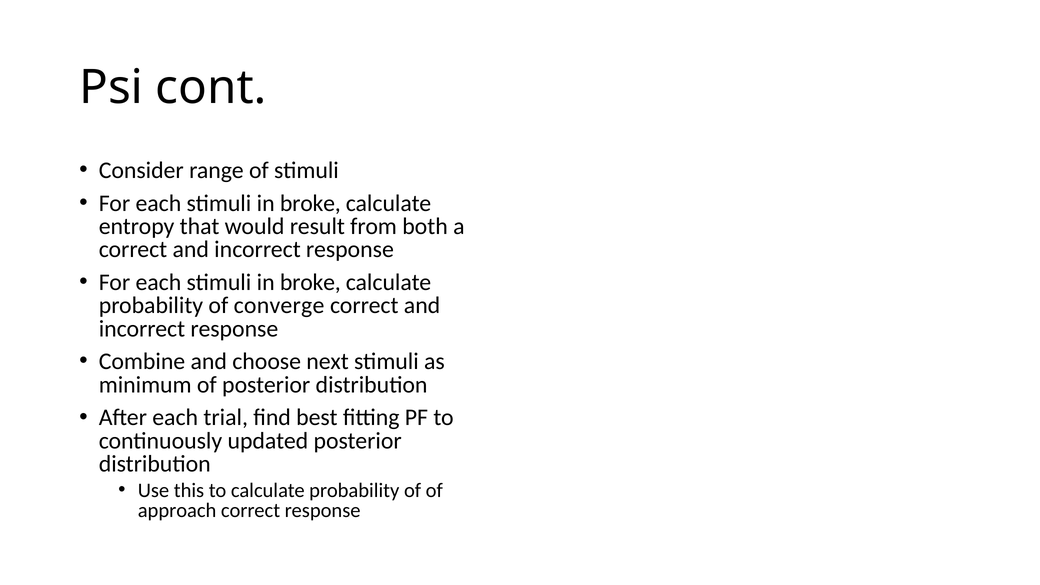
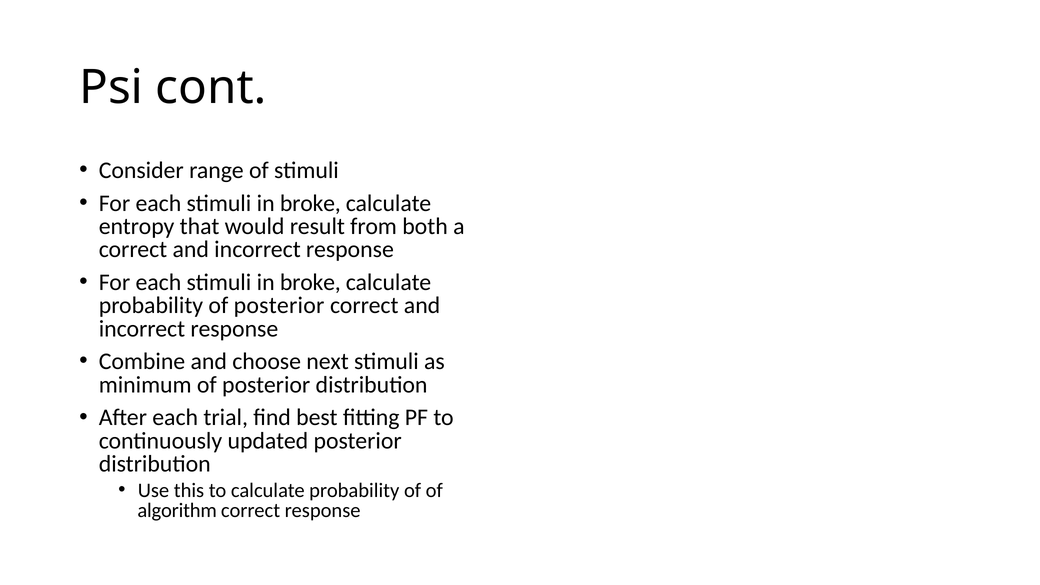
probability of converge: converge -> posterior (279, 306)
approach: approach -> algorithm (177, 510)
